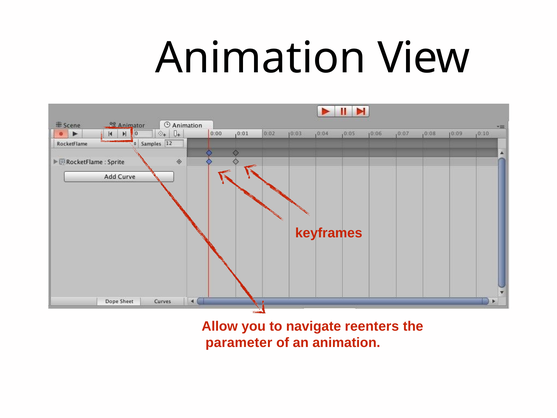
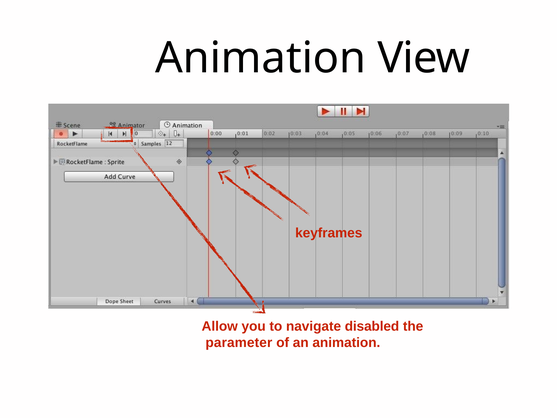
reenters: reenters -> disabled (372, 326)
